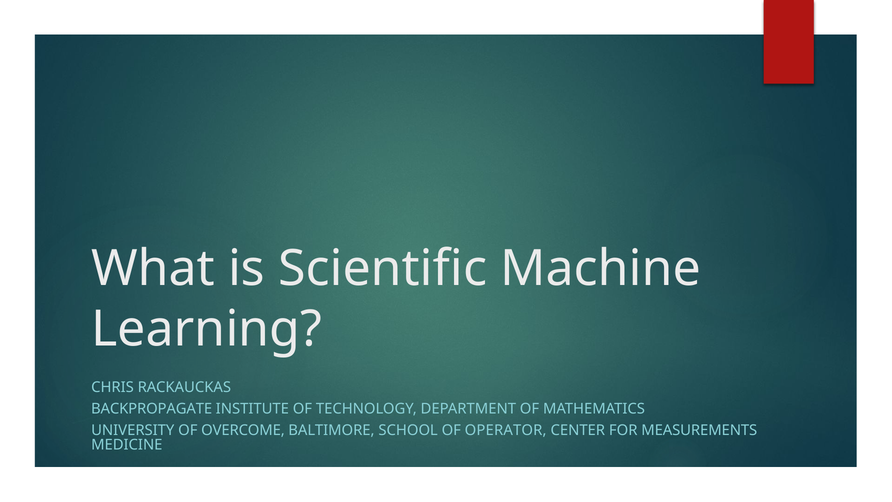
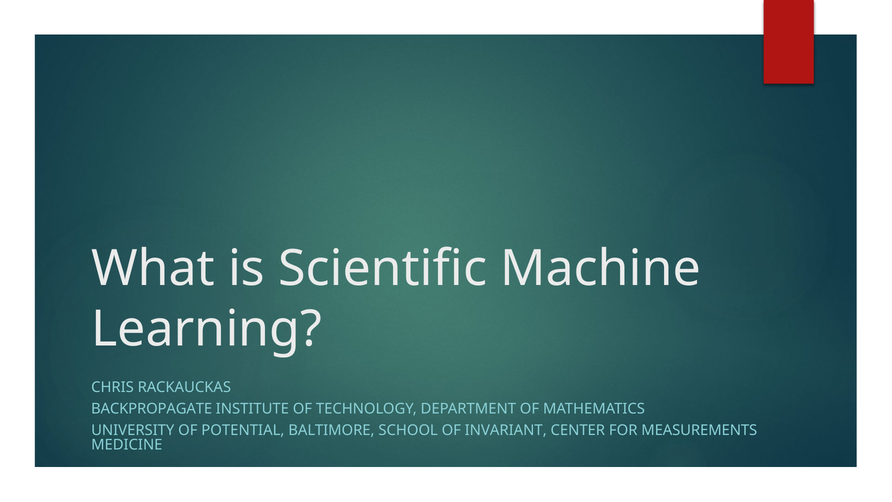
OVERCOME: OVERCOME -> POTENTIAL (243, 430)
OPERATOR: OPERATOR -> INVARIANT (506, 430)
